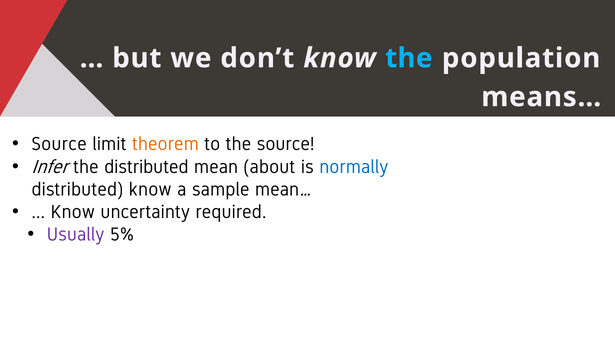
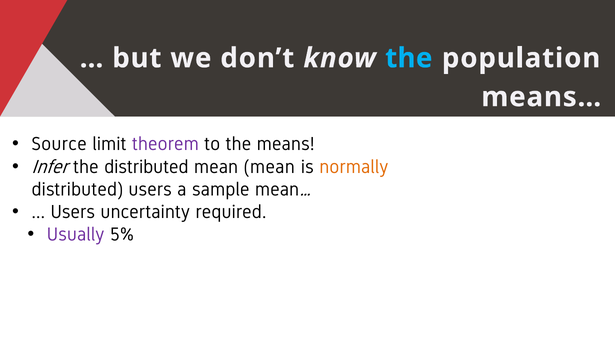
theorem colour: orange -> purple (165, 144)
the source: source -> means (286, 144)
mean about: about -> mean (269, 167)
normally colour: blue -> orange (354, 167)
distributed know: know -> users (150, 189)
Know: Know -> Users (73, 212)
